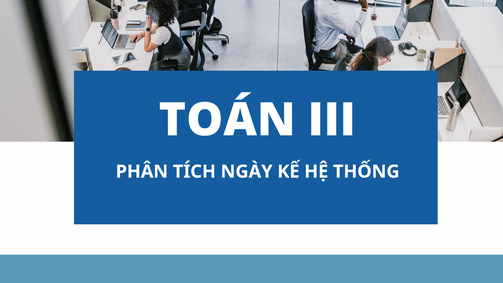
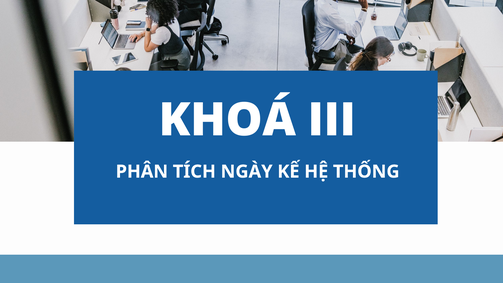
TOÁN: TOÁN -> KHOÁ (228, 120)
